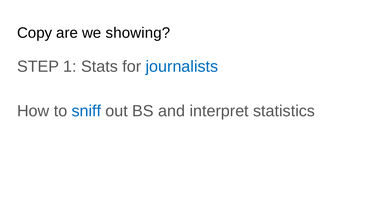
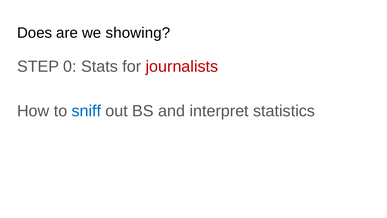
Copy: Copy -> Does (35, 33)
1: 1 -> 0 (70, 66)
journalists colour: blue -> red (182, 66)
